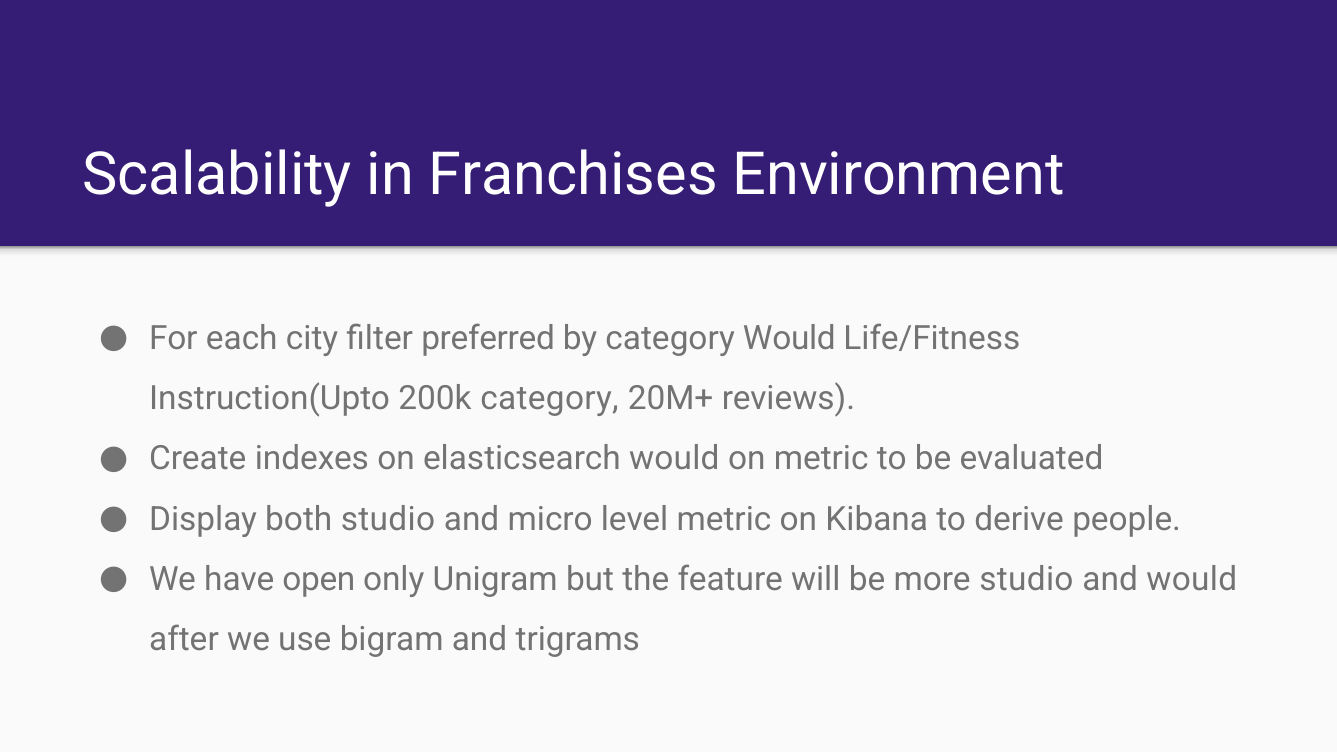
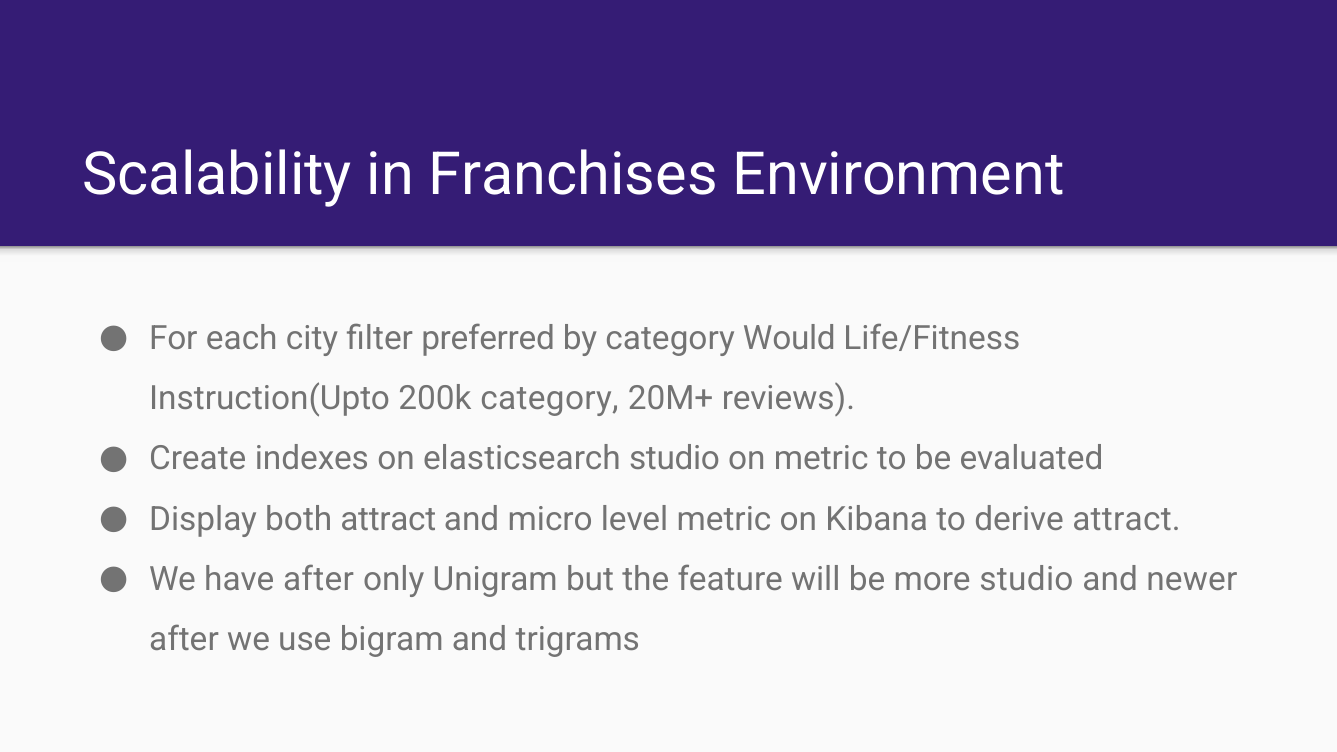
elasticsearch would: would -> studio (675, 459)
both studio: studio -> attract (388, 519)
derive people: people -> attract (1126, 519)
have open: open -> after (319, 579)
and would: would -> newer (1192, 579)
